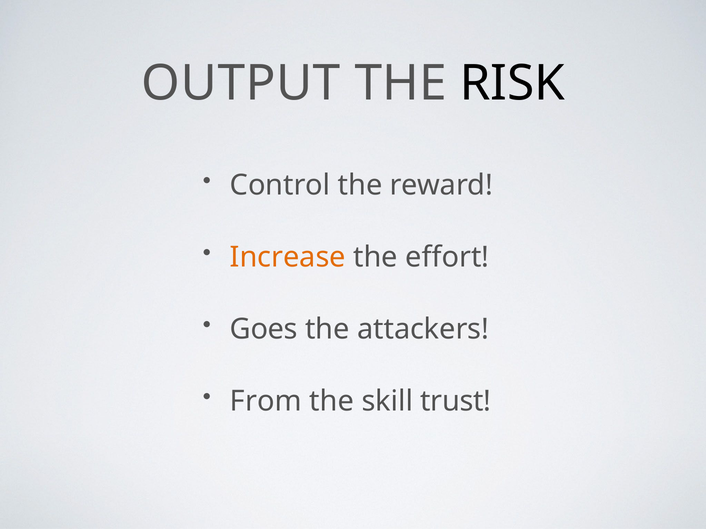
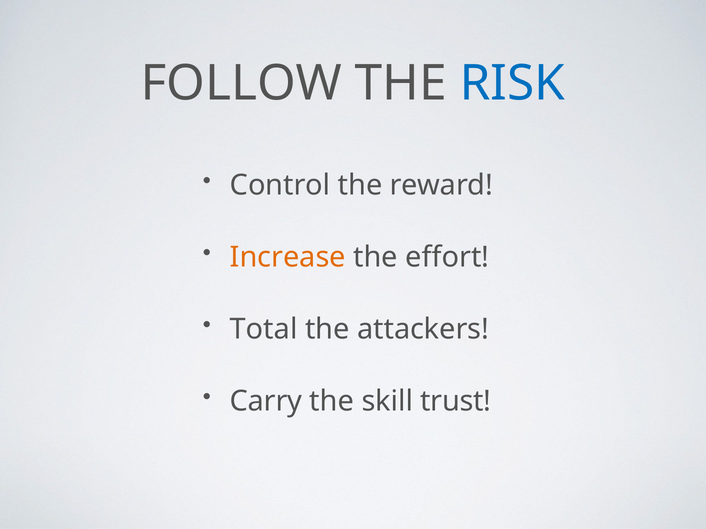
OUTPUT: OUTPUT -> FOLLOW (241, 83)
RISK colour: black -> blue (512, 83)
Goes: Goes -> Total (264, 329)
From: From -> Carry (266, 401)
